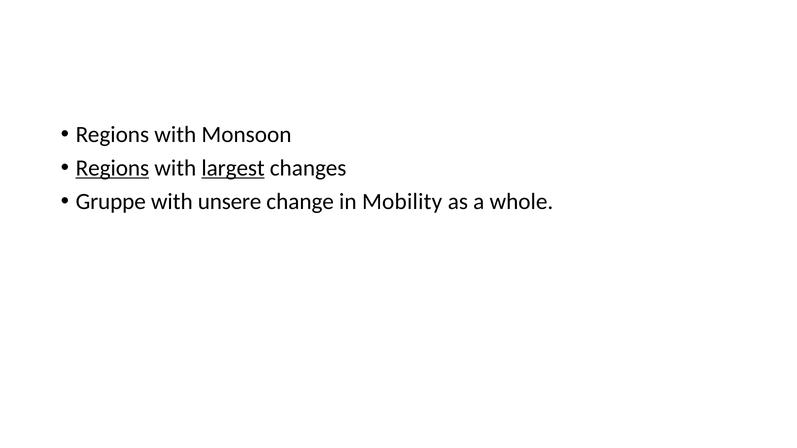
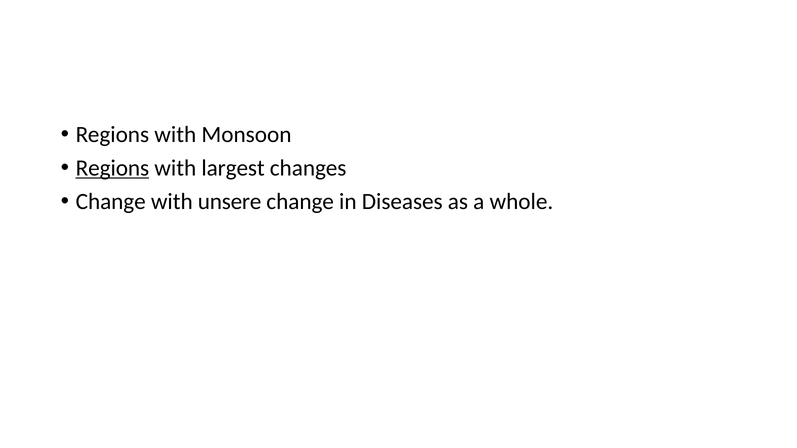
largest underline: present -> none (233, 168)
Gruppe: Gruppe -> Change (111, 202)
Mobility: Mobility -> Diseases (402, 202)
